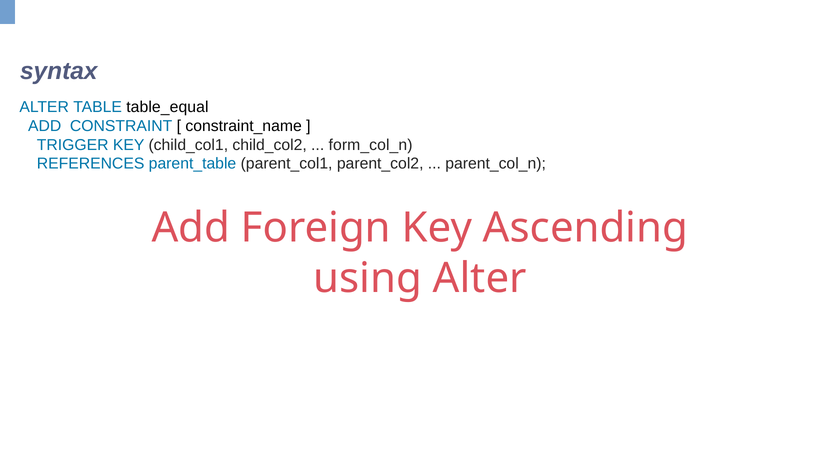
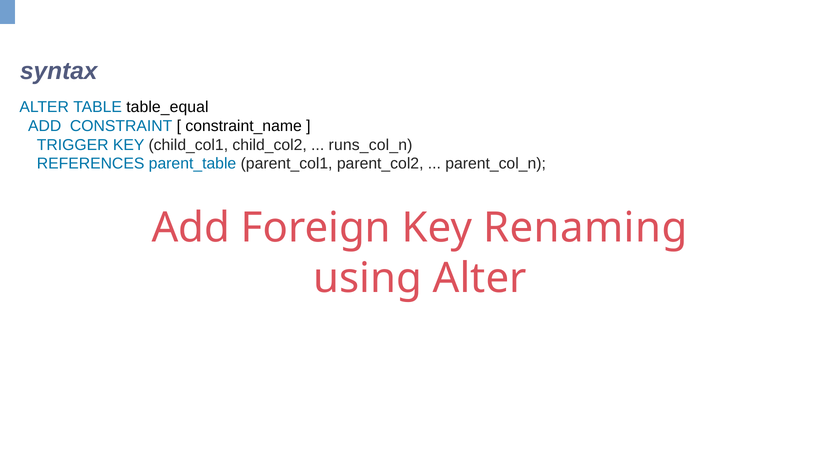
form_col_n: form_col_n -> runs_col_n (371, 145)
Ascending: Ascending -> Renaming (585, 228)
